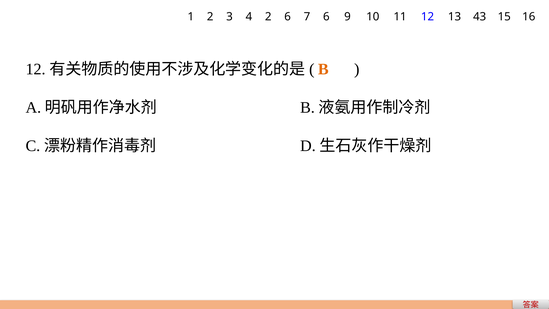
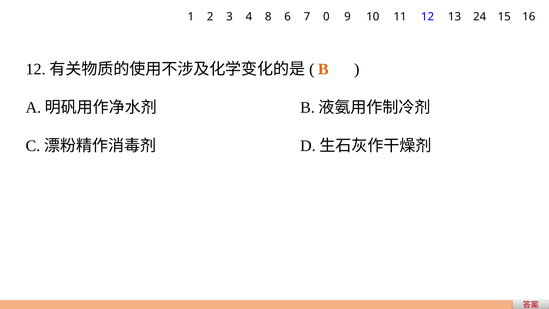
4 2: 2 -> 8 (268, 17)
7 6: 6 -> 0 (326, 17)
43: 43 -> 24 (480, 17)
